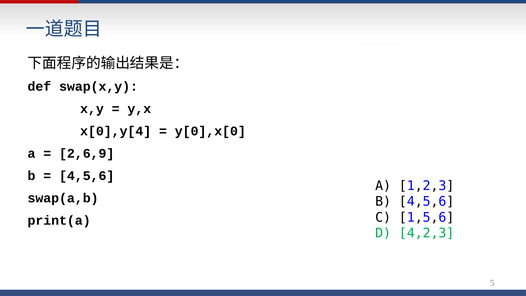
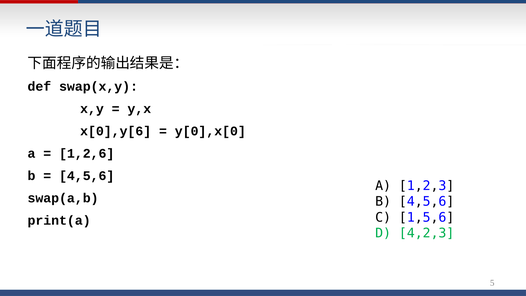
x[0],y[4: x[0],y[4 -> x[0],y[6 (116, 131)
2,6,9: 2,6,9 -> 1,2,6 (87, 153)
